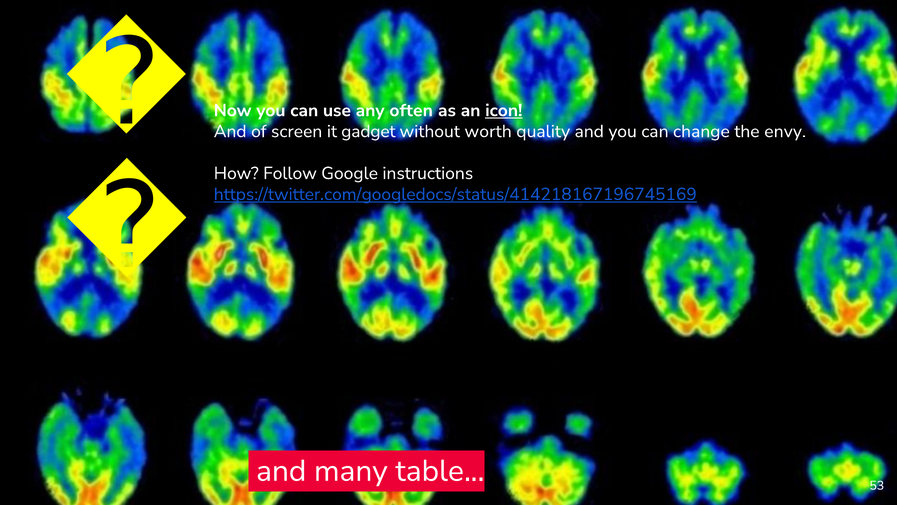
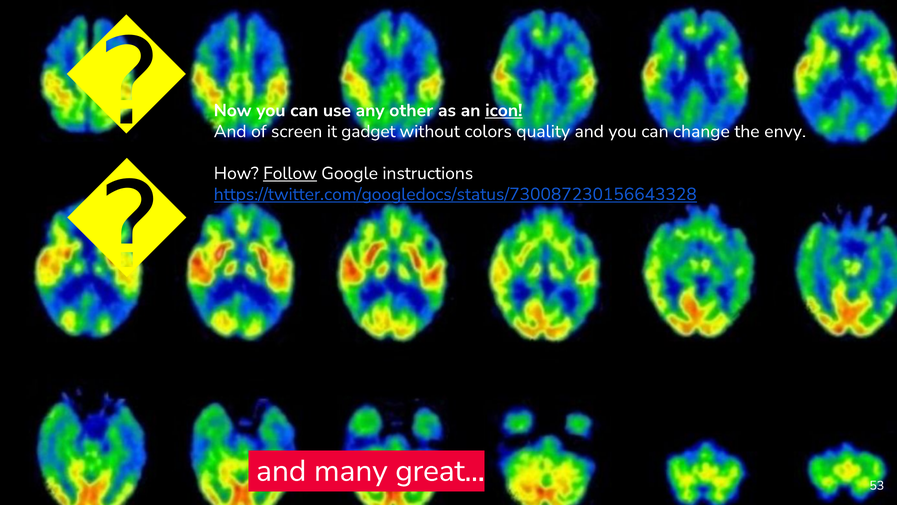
often: often -> other (411, 110)
worth: worth -> colors (488, 131)
Follow underline: none -> present (290, 173)
https://twitter.com/googledocs/status/414218167196745169: https://twitter.com/googledocs/status/414218167196745169 -> https://twitter.com/googledocs/status/730087230156643328 (455, 194)
table: table -> great (440, 471)
